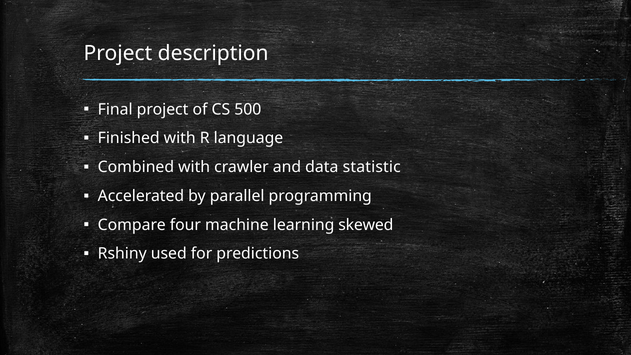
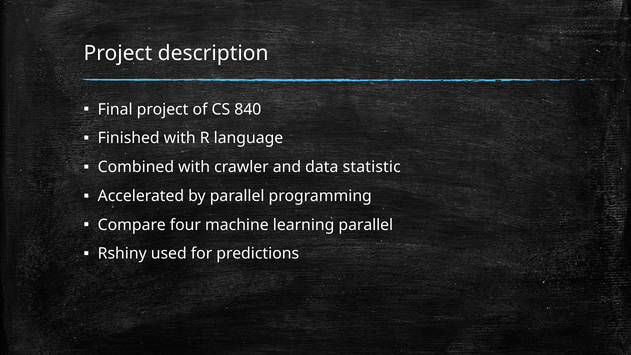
500: 500 -> 840 (248, 109)
learning skewed: skewed -> parallel (366, 225)
